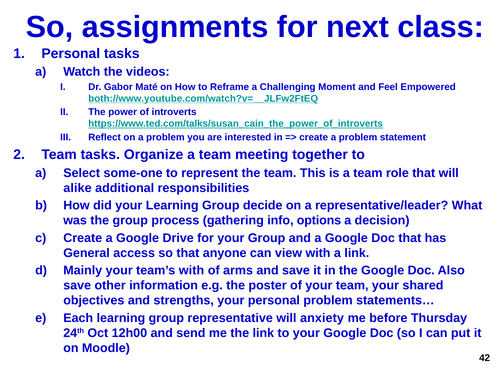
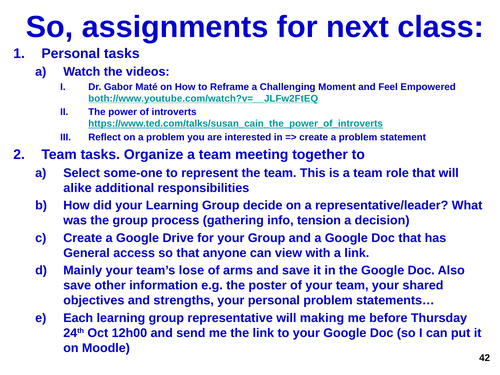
options: options -> tension (319, 220)
team’s with: with -> lose (192, 270)
anxiety: anxiety -> making (322, 318)
